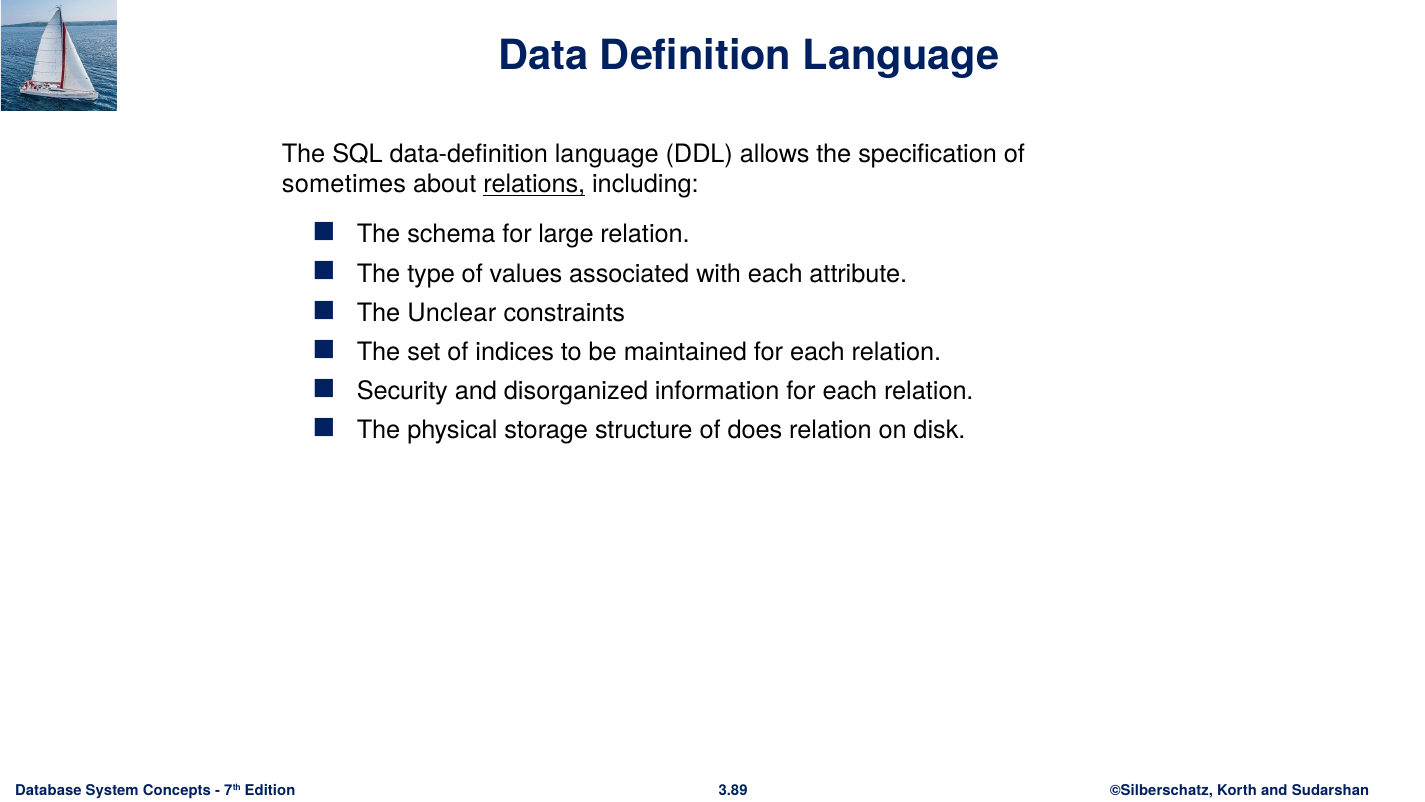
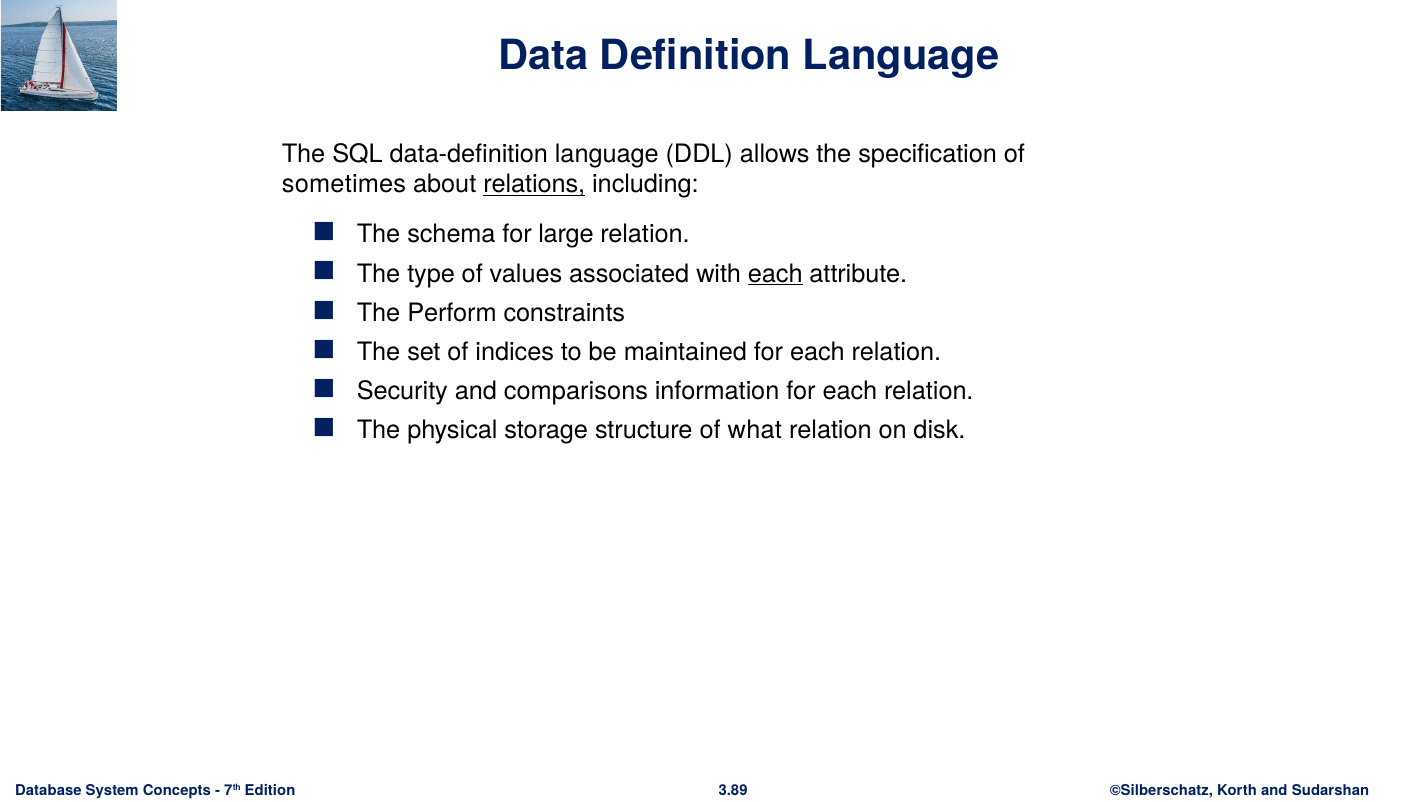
each underline: none -> present (775, 274)
Unclear: Unclear -> Perform (452, 313)
disorganized: disorganized -> comparisons (576, 391)
does: does -> what (755, 430)
